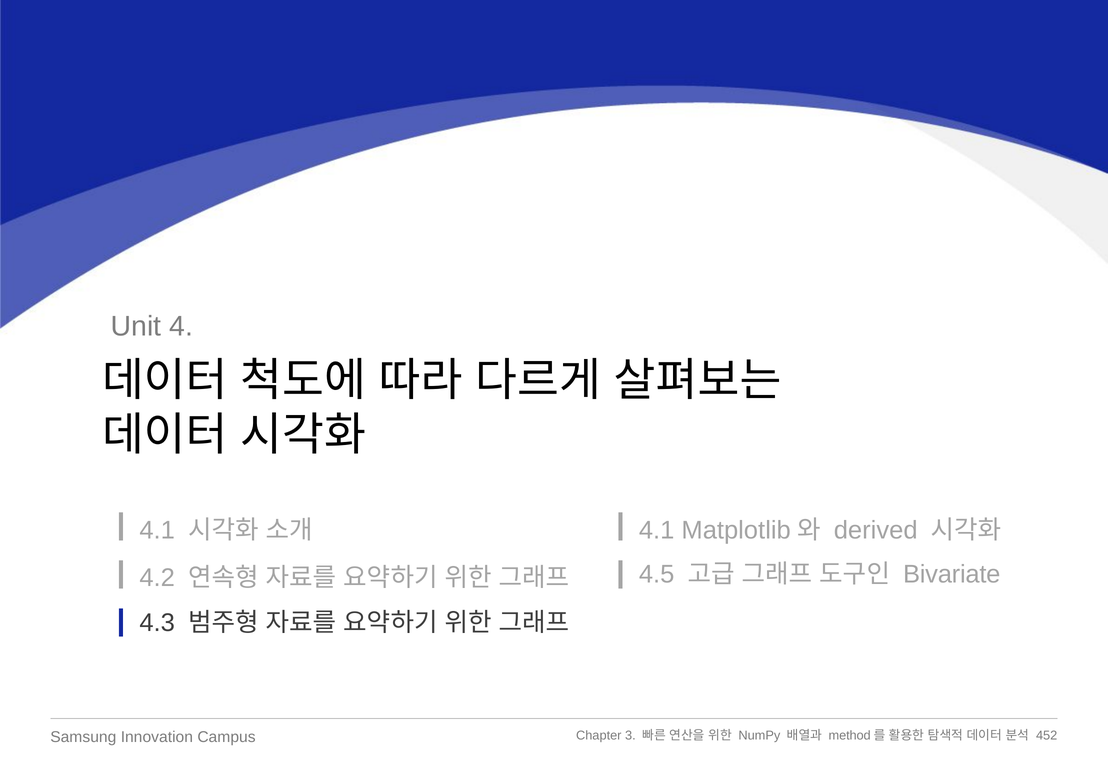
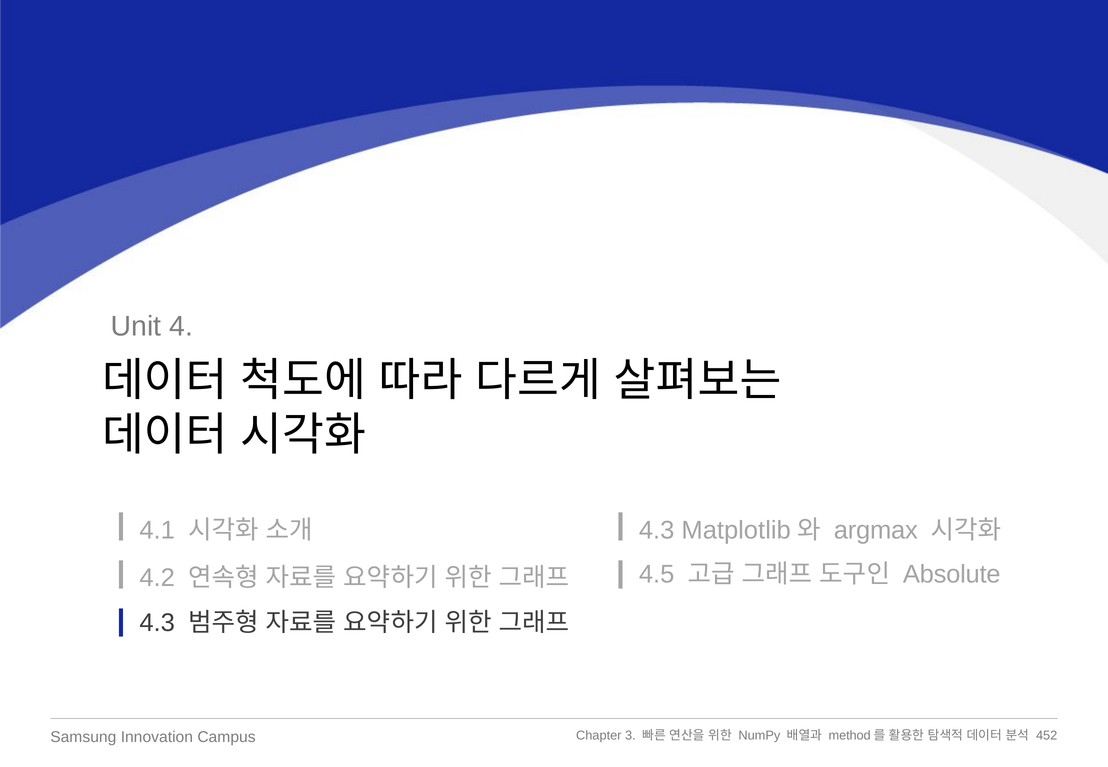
4.1: 4.1 -> 4.3 (657, 530)
derived: derived -> argmax (876, 530)
Bivariate: Bivariate -> Absolute (952, 575)
